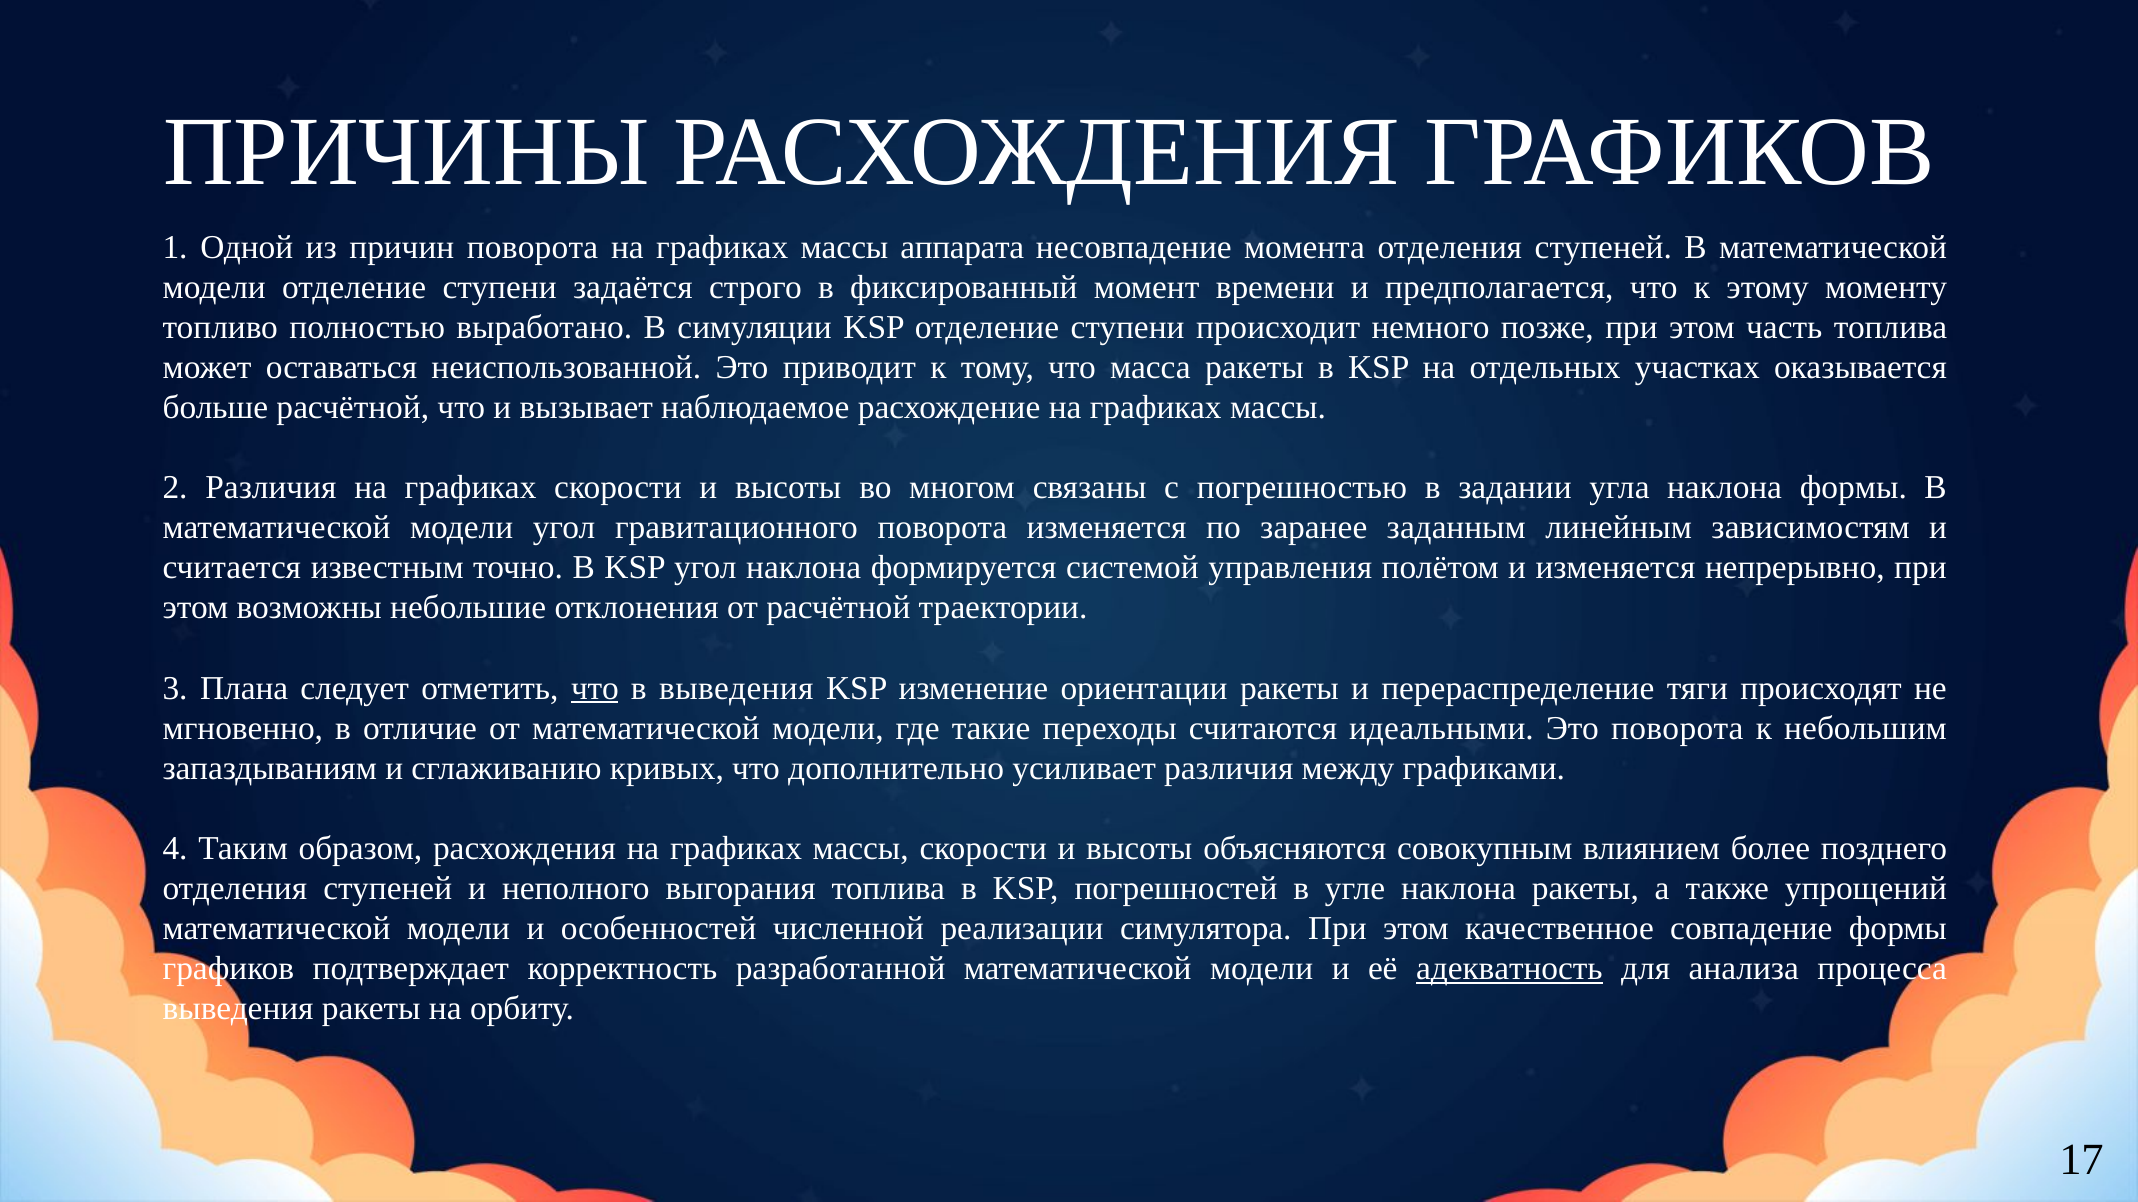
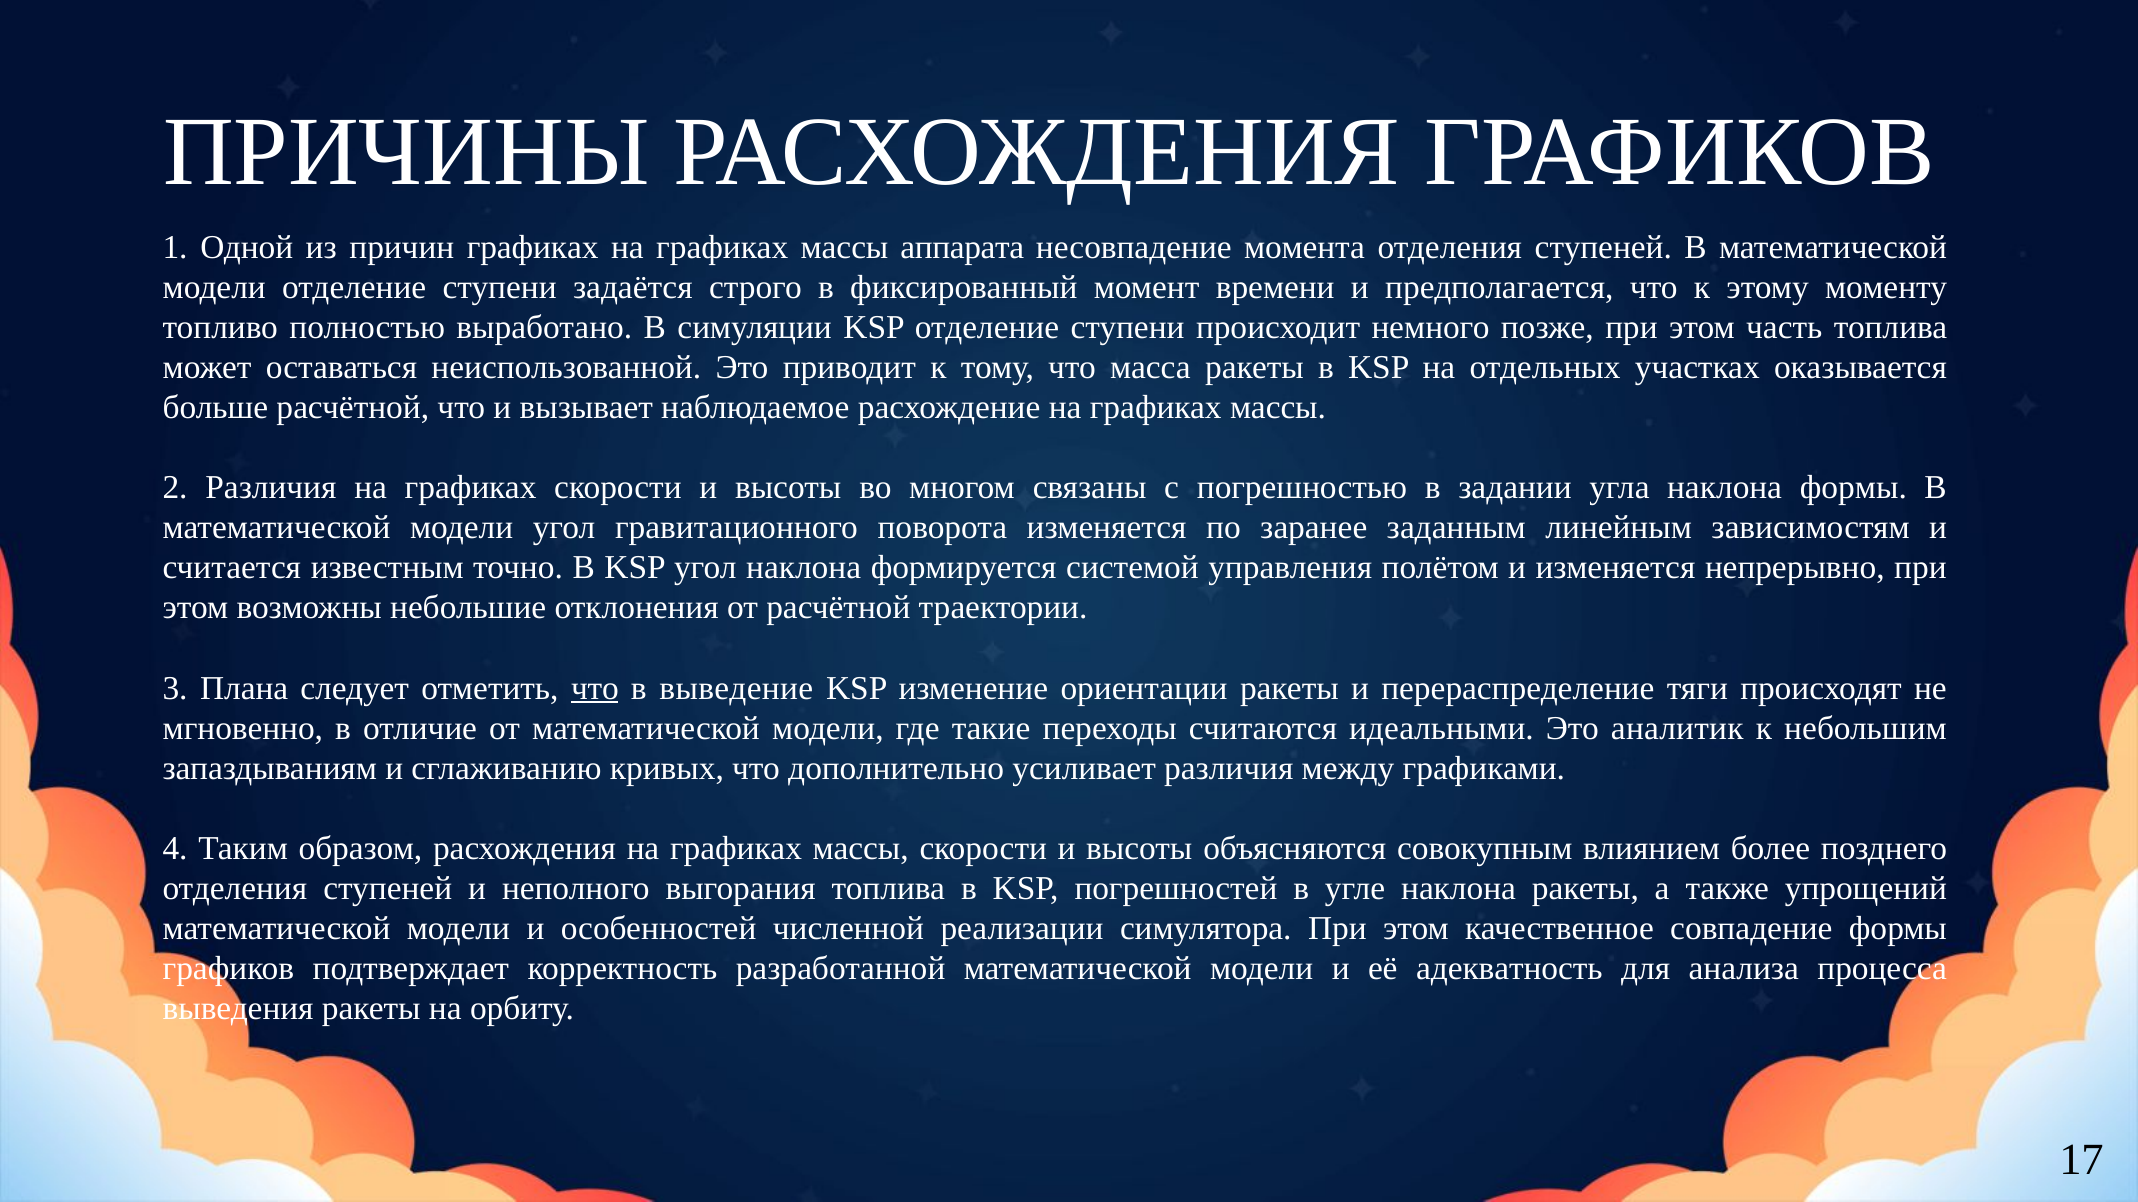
причин поворота: поворота -> графиках (533, 247)
в выведения: выведения -> выведение (736, 688)
Это поворота: поворота -> аналитик (1677, 728)
адекватность underline: present -> none (1509, 969)
